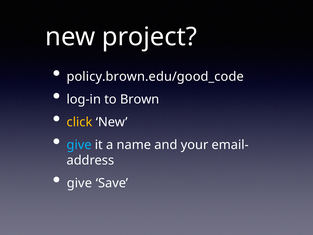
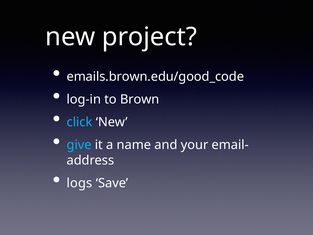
policy.brown.edu/good_code: policy.brown.edu/good_code -> emails.brown.edu/good_code (155, 76)
click colour: yellow -> light blue (80, 122)
give: give -> logs (79, 183)
